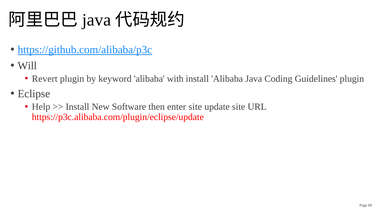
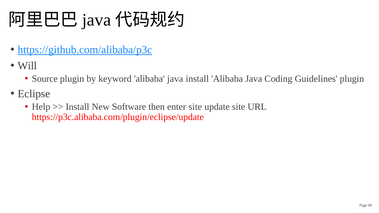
Revert: Revert -> Source (45, 79)
keyword alibaba with: with -> java (175, 79)
